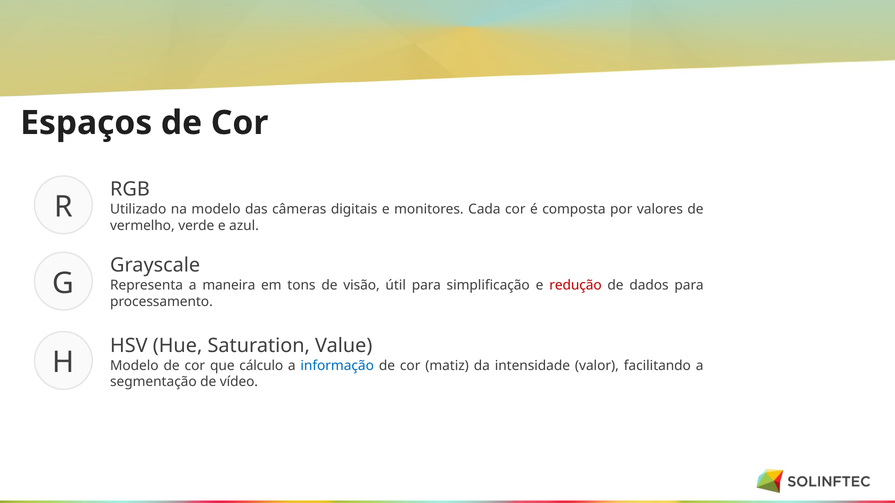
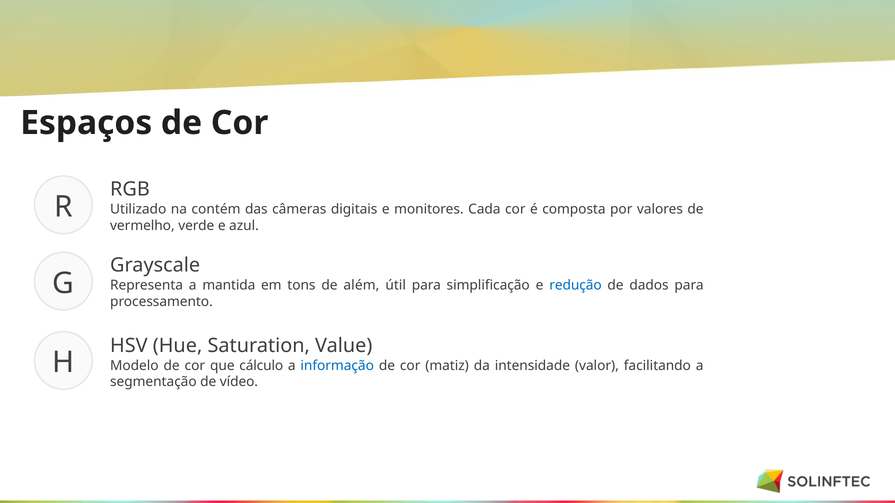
na modelo: modelo -> contém (216, 209)
maneira: maneira -> mantida (229, 286)
visão: visão -> além (361, 286)
redução colour: red -> blue (576, 286)
